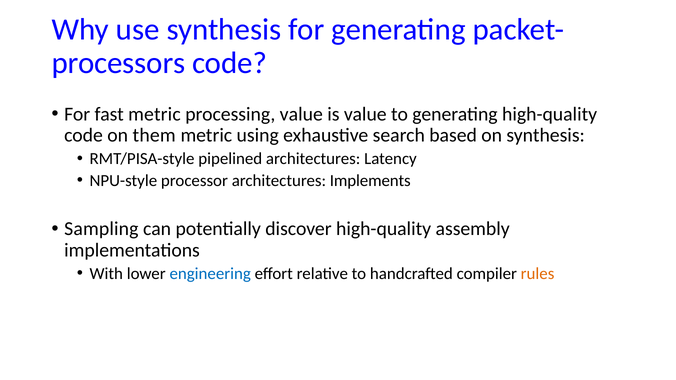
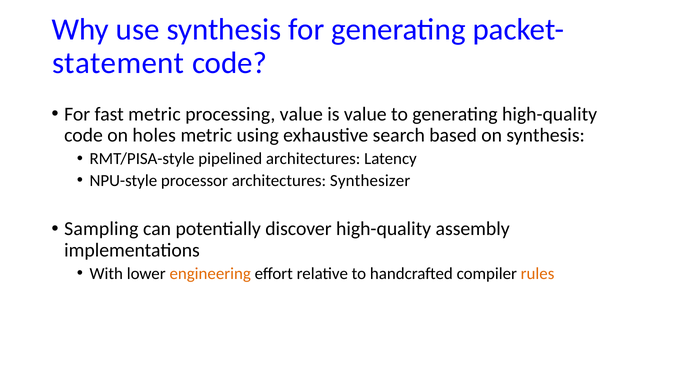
processors: processors -> statement (118, 63)
them: them -> holes (154, 136)
Implements: Implements -> Synthesizer (370, 181)
engineering colour: blue -> orange (210, 274)
